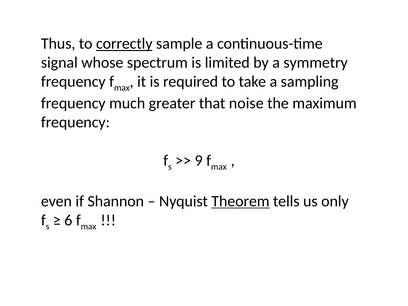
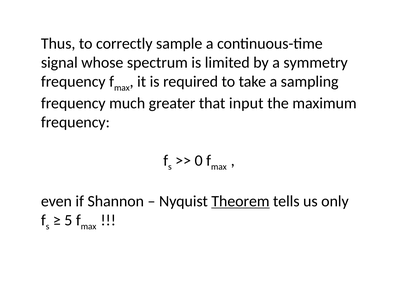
correctly underline: present -> none (124, 44)
noise: noise -> input (246, 103)
9: 9 -> 0 (199, 160)
6: 6 -> 5 (68, 220)
